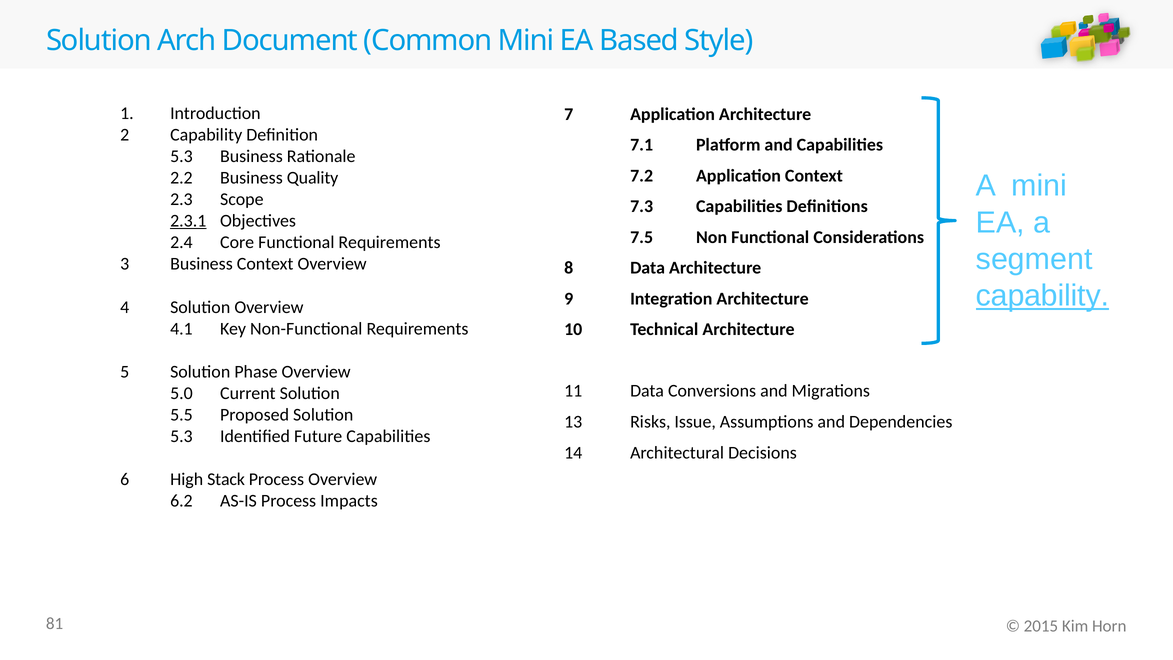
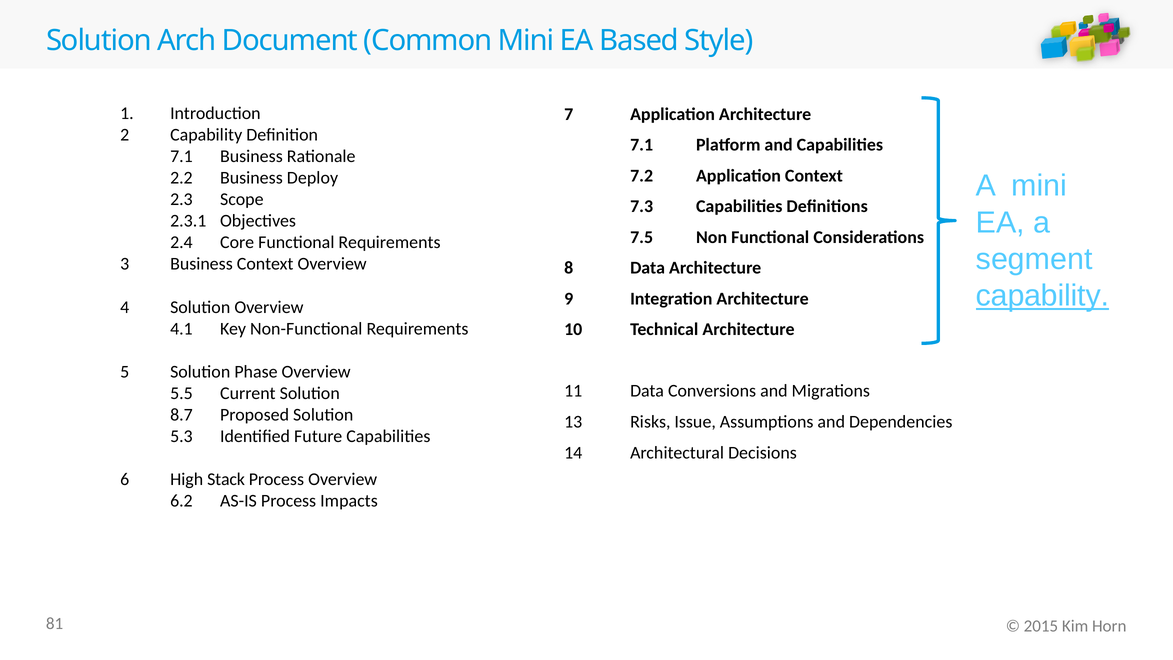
5.3: 5.3 -> 7.1 (181, 156)
Quality: Quality -> Deploy (312, 178)
2.3.1 underline: present -> none (188, 221)
5.0: 5.0 -> 5.5 (181, 393)
5.5: 5.5 -> 8.7 (181, 415)
